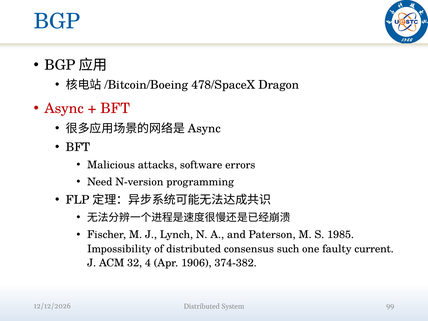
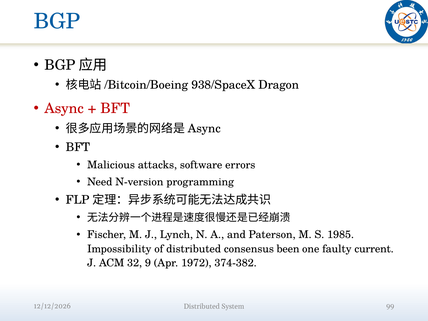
478/SpaceX: 478/SpaceX -> 938/SpaceX (223, 85)
such: such -> been (288, 249)
4: 4 -> 9 (148, 263)
1906: 1906 -> 1972 (196, 263)
